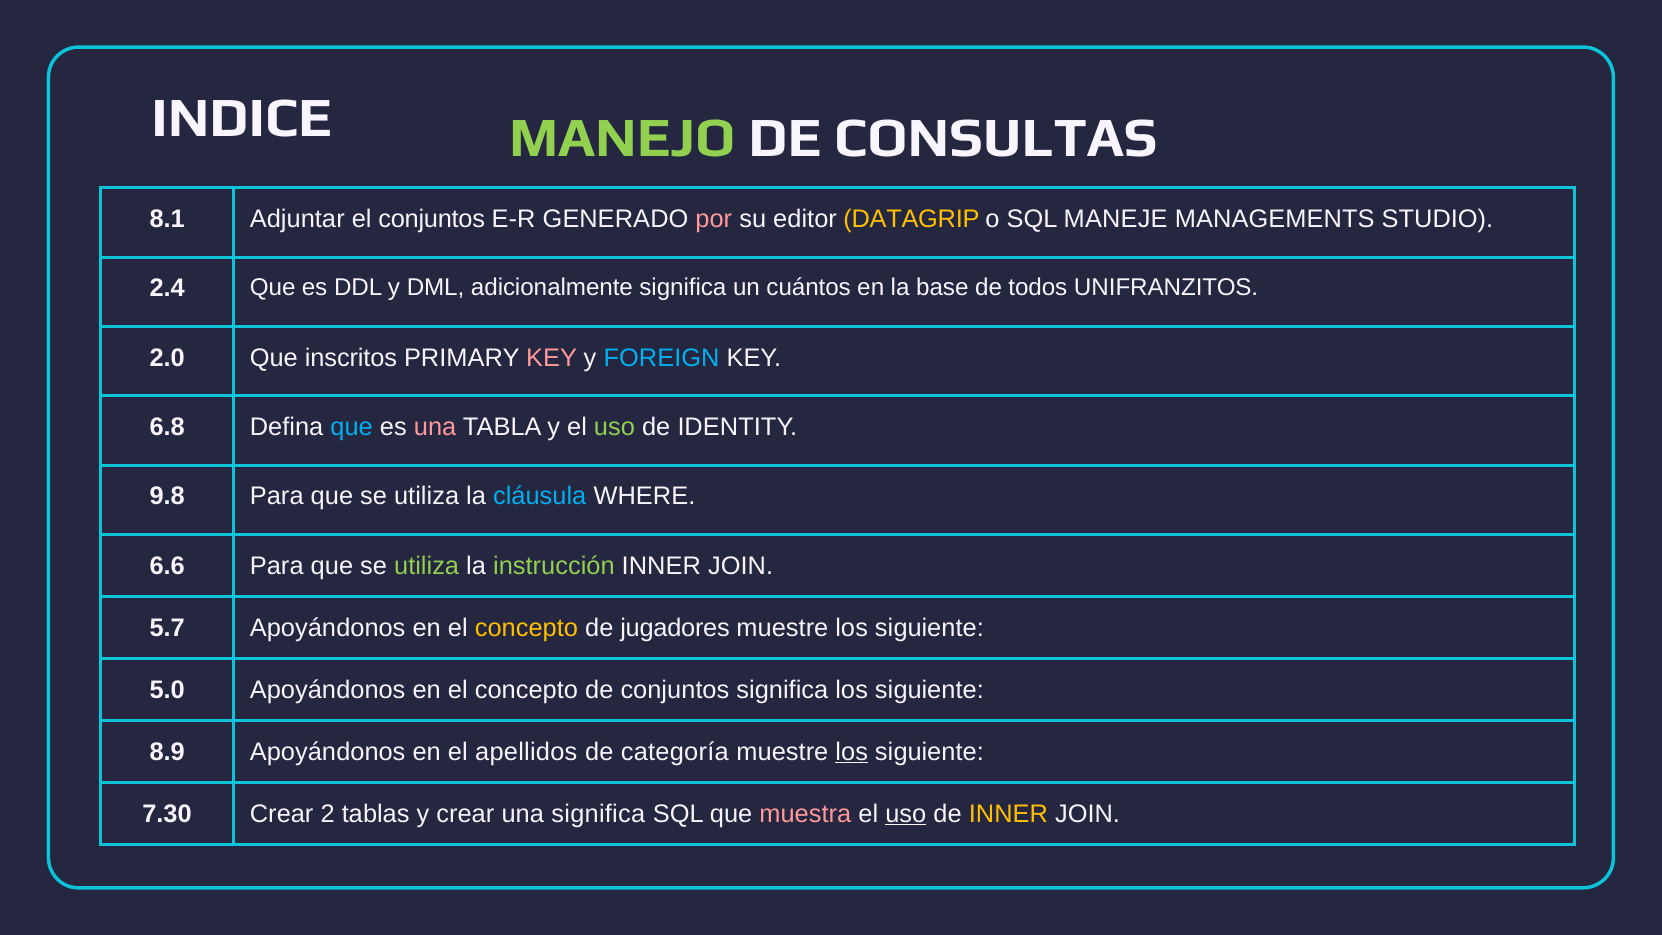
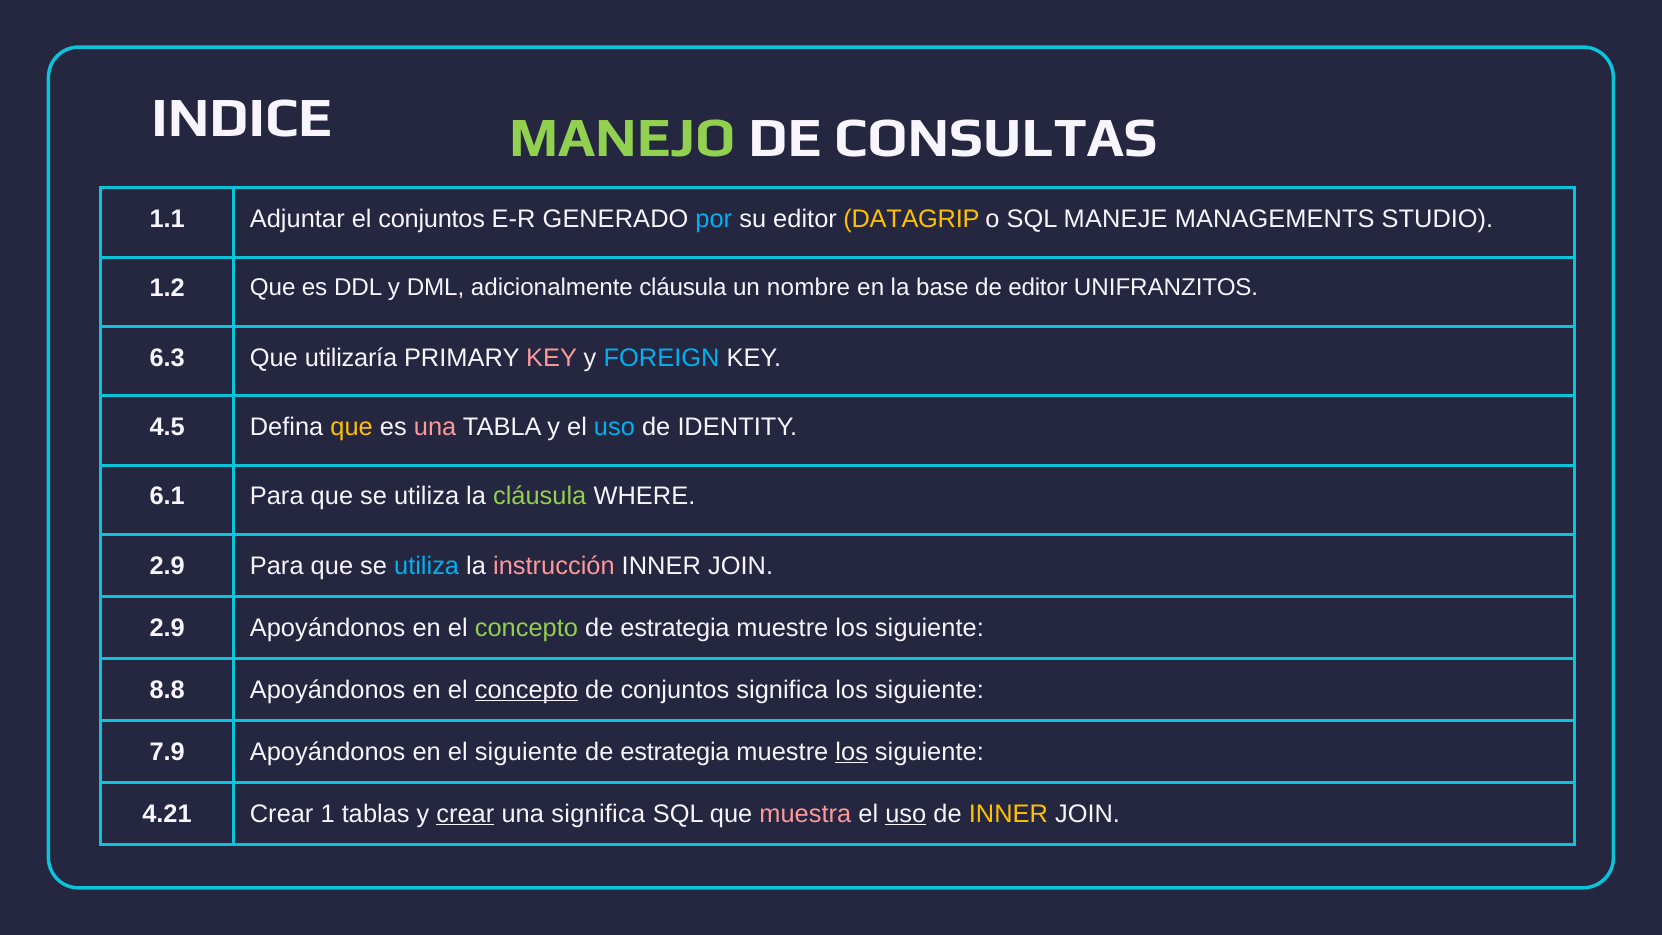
8.1: 8.1 -> 1.1 (167, 219)
por colour: pink -> light blue (714, 219)
2.4: 2.4 -> 1.2 (167, 288)
adicionalmente significa: significa -> cláusula (683, 288)
cuántos: cuántos -> nombre (809, 288)
de todos: todos -> editor (1038, 288)
2.0: 2.0 -> 6.3 (167, 358)
inscritos: inscritos -> utilizaría (351, 358)
6.8: 6.8 -> 4.5 (167, 427)
que colour: light blue -> yellow (352, 427)
uso colour: light green -> light blue (614, 427)
9.8: 9.8 -> 6.1 (167, 496)
cláusula colour: light blue -> light green (540, 496)
6.6: 6.6 -> 2.9 (167, 566)
utiliza colour: light green -> light blue (427, 566)
instrucción colour: light green -> pink (554, 566)
5.7: 5.7 -> 2.9 (167, 628)
concepto colour: yellow -> light green (526, 628)
jugadores: jugadores -> estrategia (675, 628)
5.0: 5.0 -> 8.8 (167, 690)
concepto underline: none -> present (526, 690)
8.9: 8.9 -> 7.9 (167, 752)
el apellidos: apellidos -> siguiente (526, 752)
categoría: categoría -> estrategia (675, 752)
7.30: 7.30 -> 4.21 (167, 814)
2: 2 -> 1 (328, 814)
crear underline: none -> present (465, 814)
